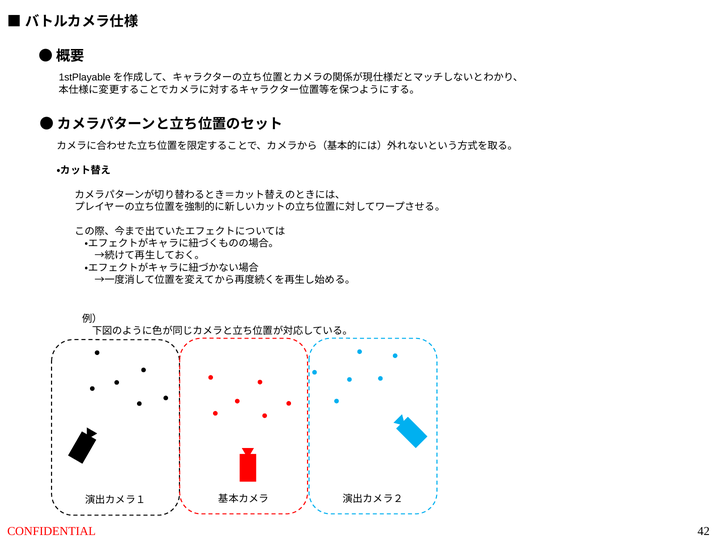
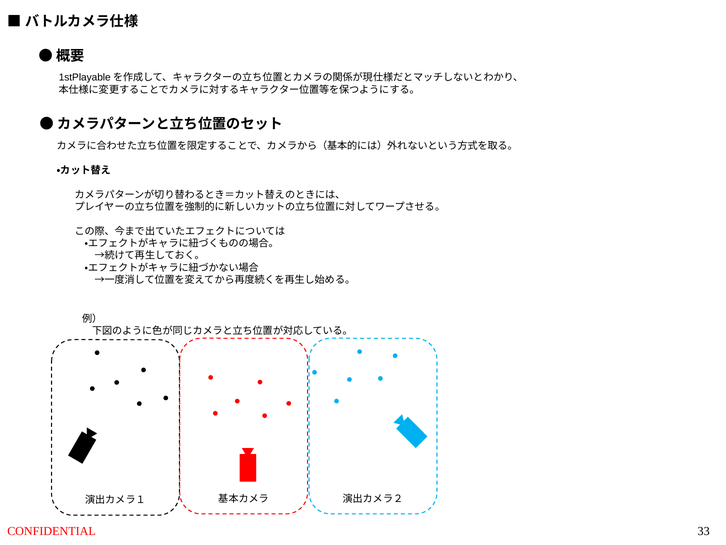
42: 42 -> 33 (704, 531)
